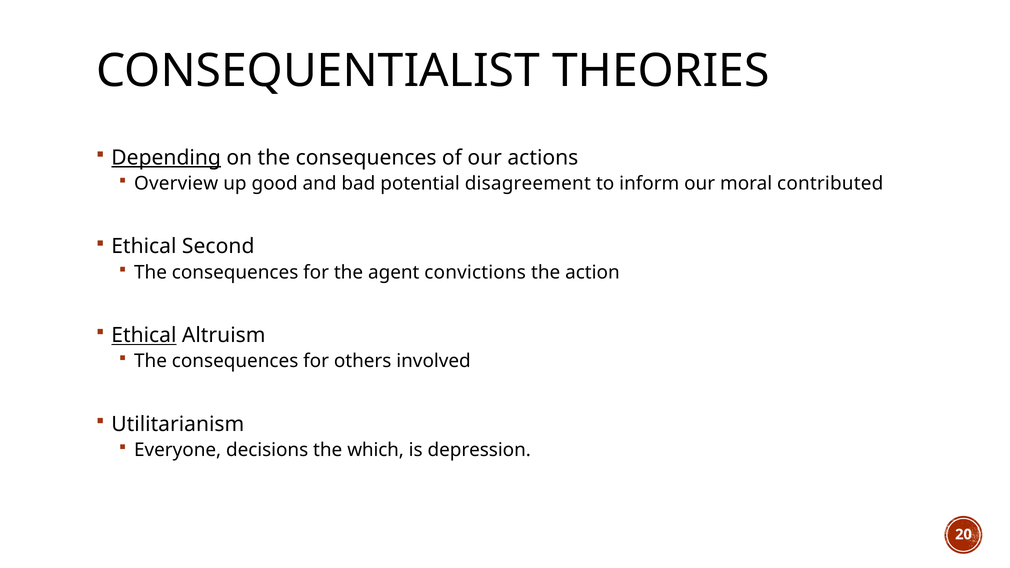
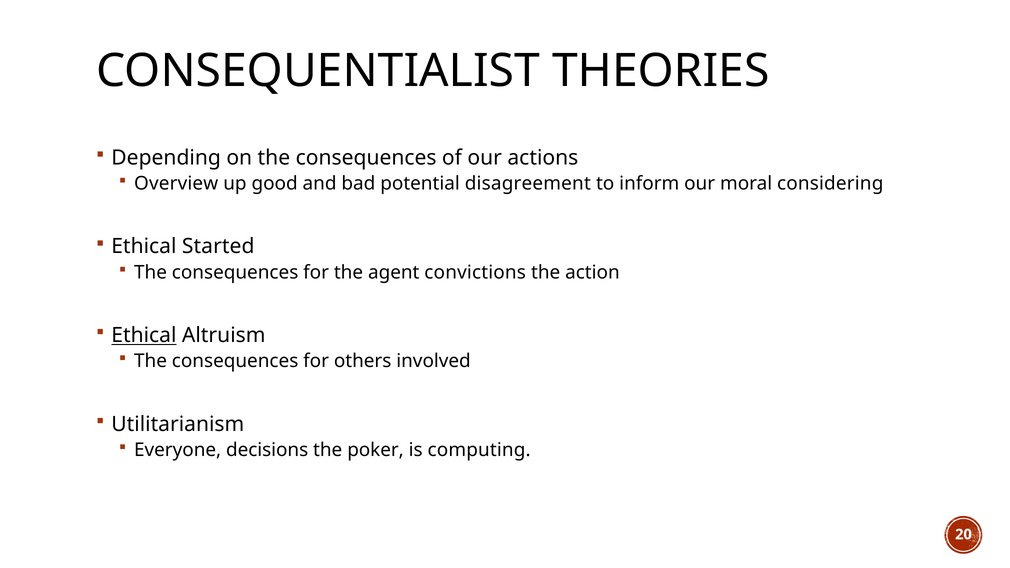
Depending underline: present -> none (166, 158)
contributed: contributed -> considering (830, 183)
Second: Second -> Started (218, 247)
which: which -> poker (376, 450)
depression: depression -> computing (479, 450)
